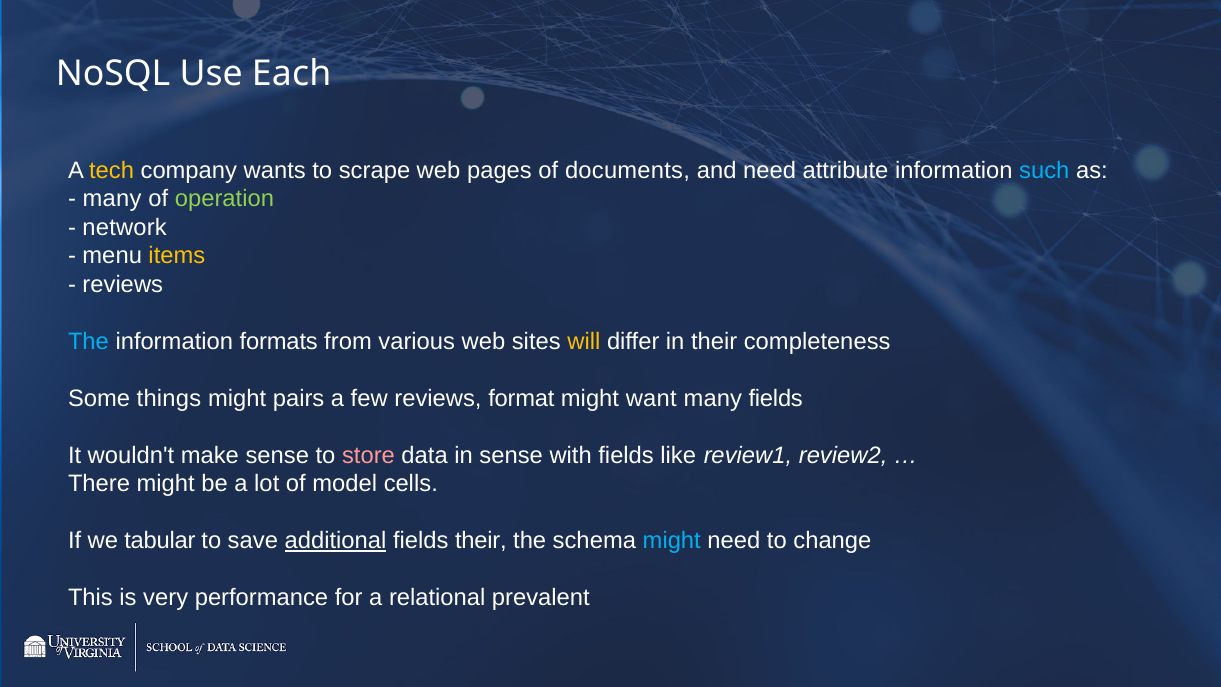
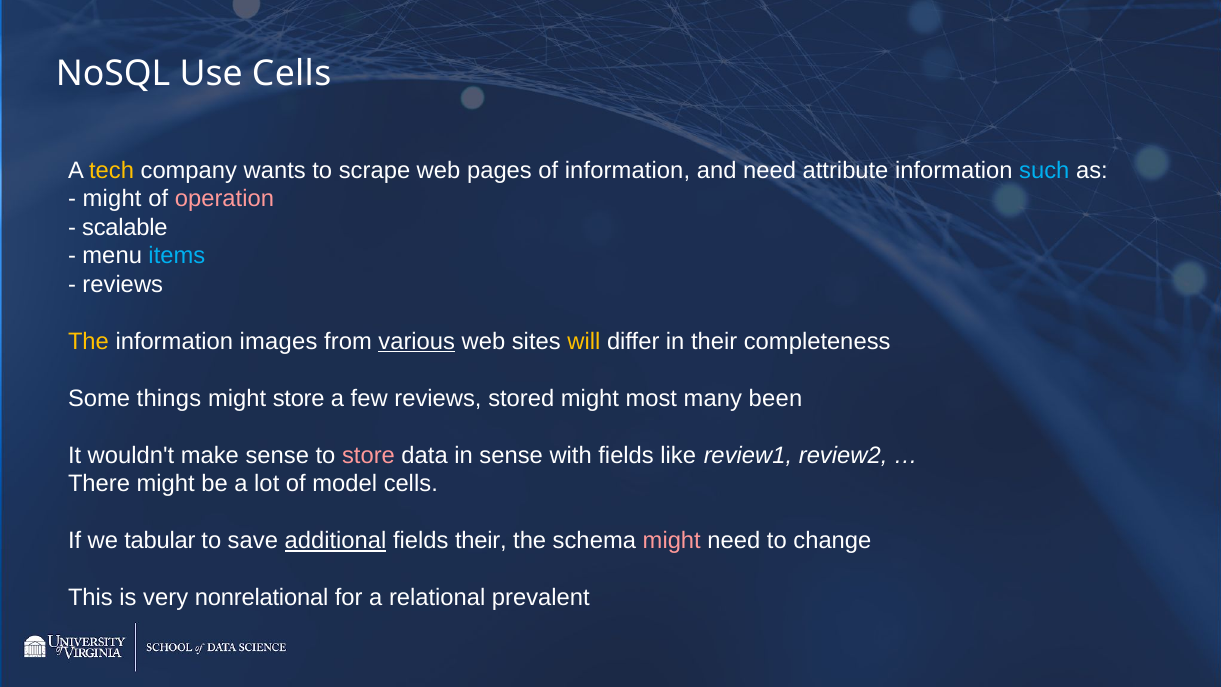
Use Each: Each -> Cells (292, 73)
of documents: documents -> information (627, 170)
many: many -> might (112, 199)
operation colour: light green -> pink (224, 199)
network: network -> scalable (125, 227)
items colour: yellow -> light blue (177, 256)
The colour: light blue -> yellow (88, 341)
formats: formats -> images (279, 341)
various underline: none -> present (417, 341)
might pairs: pairs -> store (299, 398)
format: format -> stored (521, 398)
want: want -> most (651, 398)
many fields: fields -> been (775, 398)
might colour: light blue -> pink (672, 541)
performance: performance -> nonrelational (262, 598)
